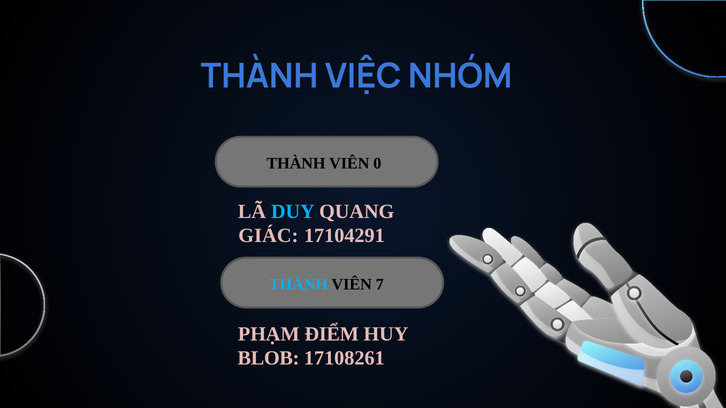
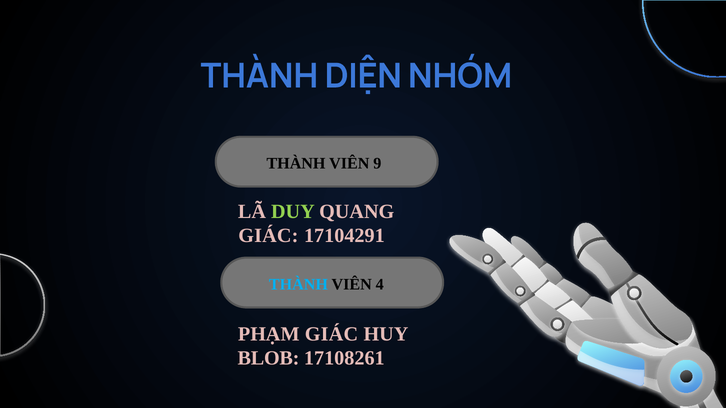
VIỆC: VIỆC -> DIỆN (363, 76)
0: 0 -> 9 (377, 164)
DUY colour: light blue -> light green (293, 212)
7: 7 -> 4 (380, 285)
PHẠM ĐIỂM: ĐIỂM -> GIÁC (331, 334)
